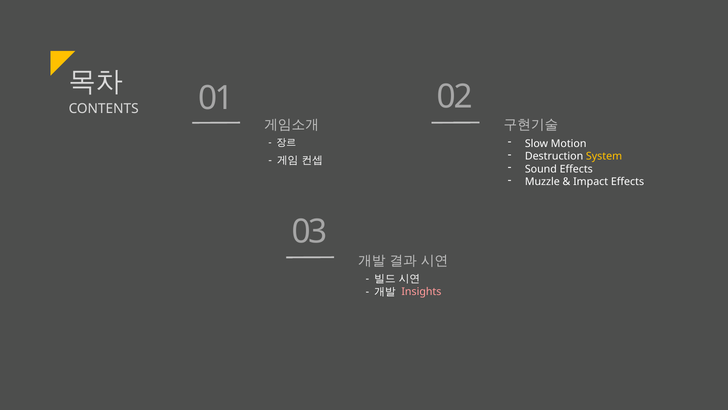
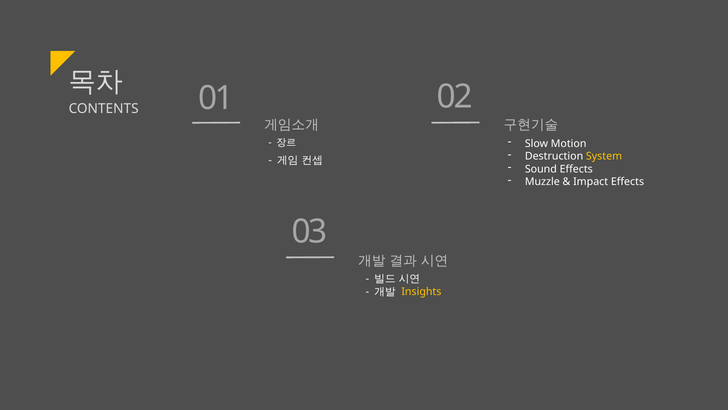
Insights colour: pink -> yellow (421, 291)
